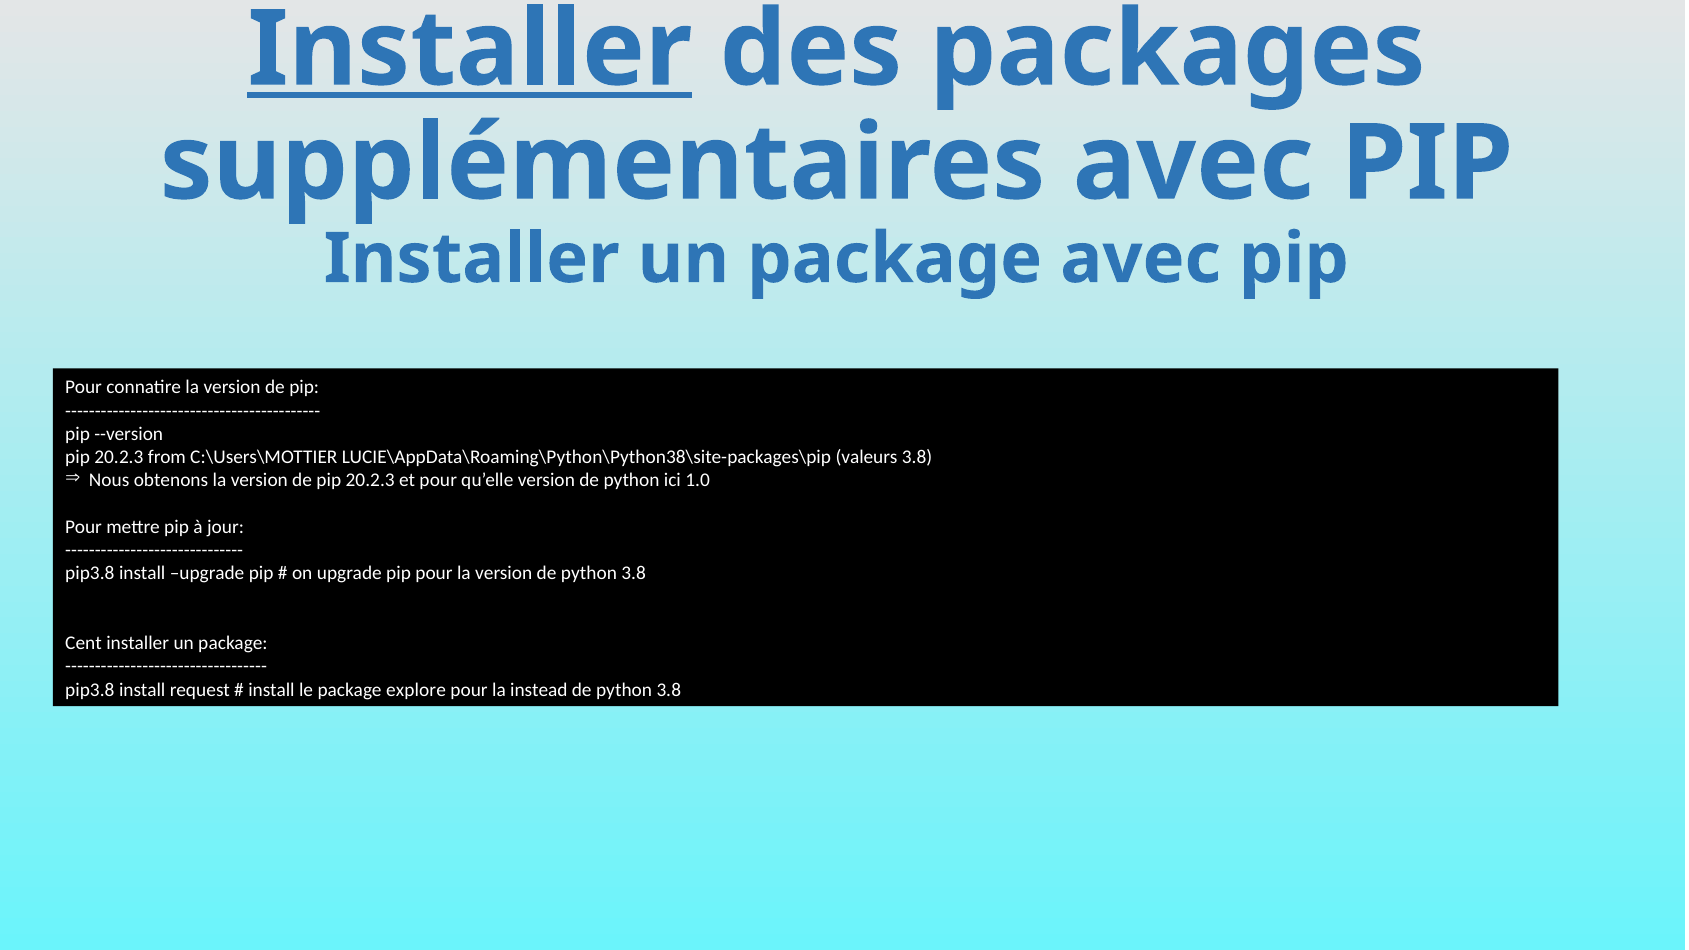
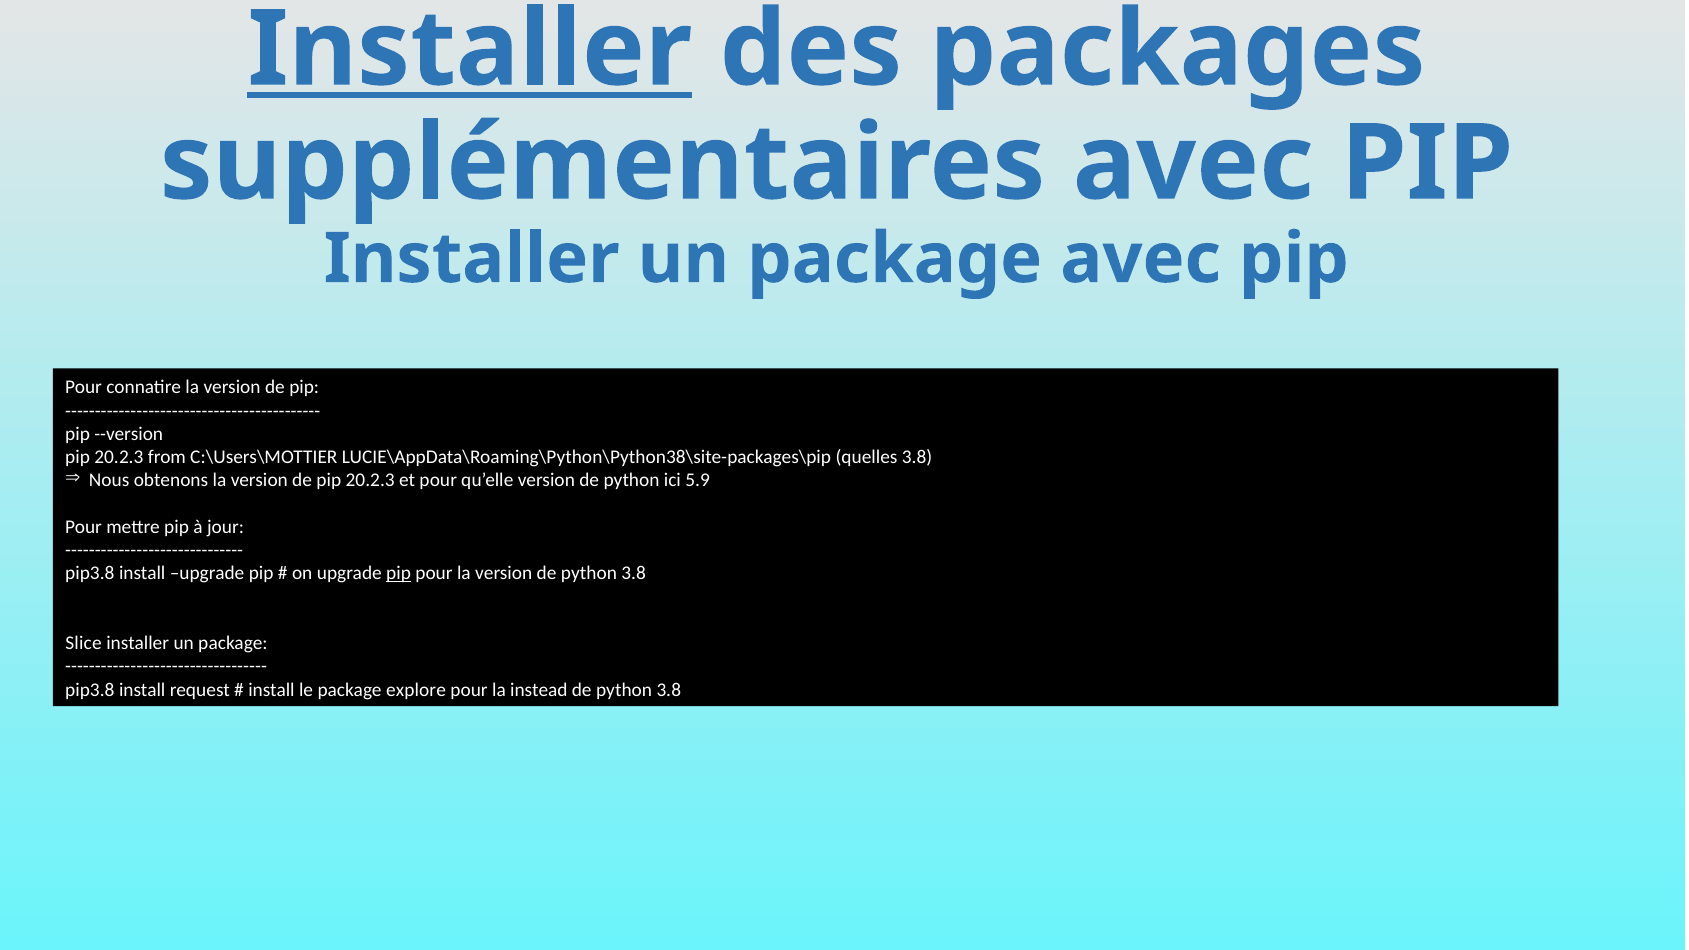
valeurs: valeurs -> quelles (867, 457)
1.0: 1.0 -> 5.9 (698, 481)
pip underline: none -> present (399, 574)
Cent: Cent -> Slice (83, 643)
